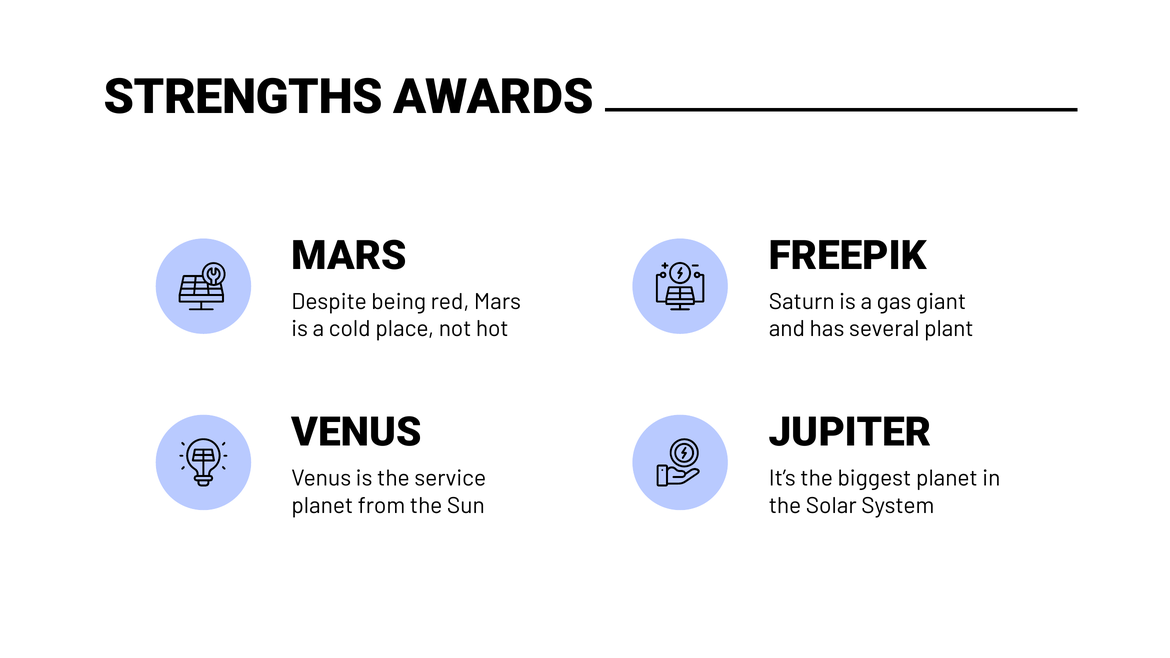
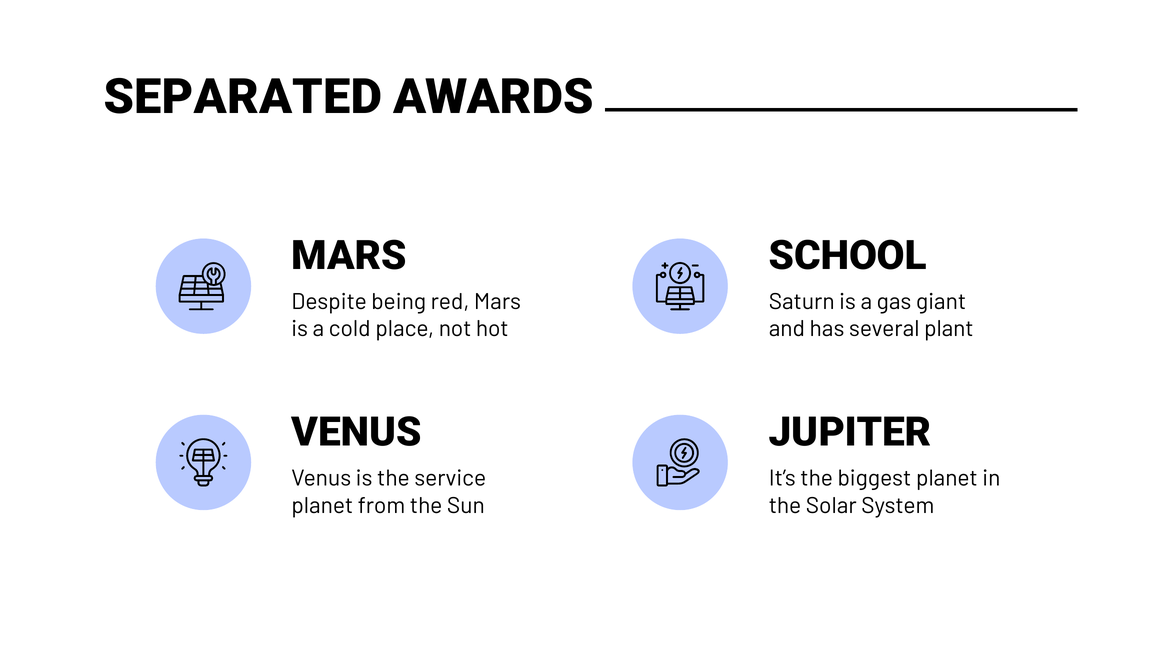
STRENGTHS: STRENGTHS -> SEPARATED (243, 97)
FREEPIK: FREEPIK -> SCHOOL (848, 256)
